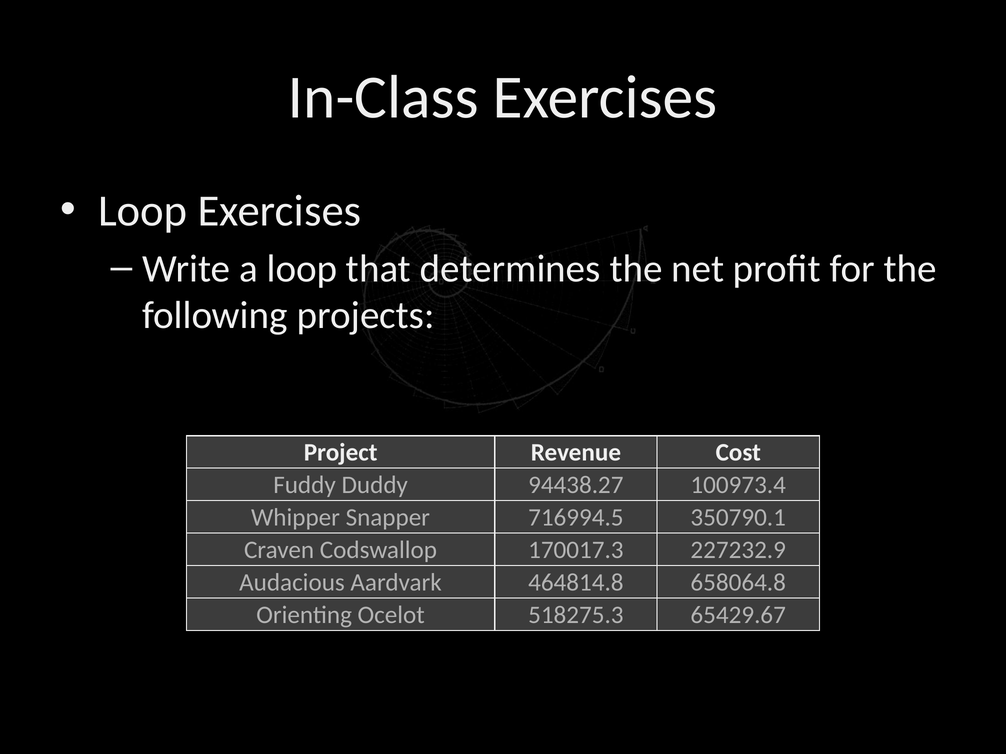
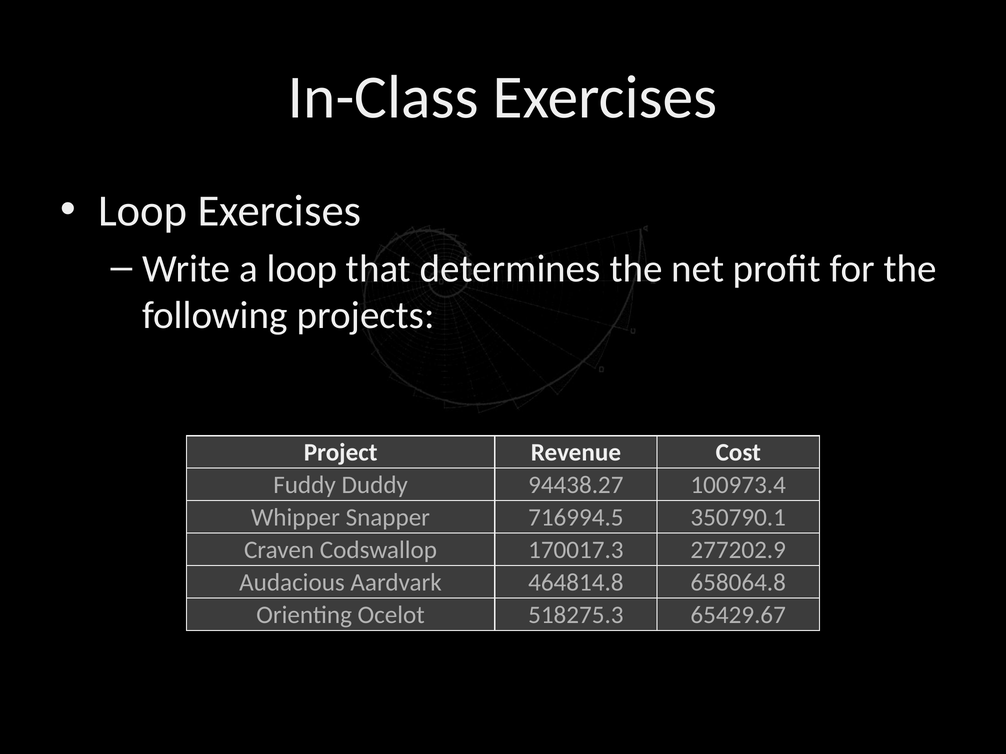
227232.9: 227232.9 -> 277202.9 (738, 550)
